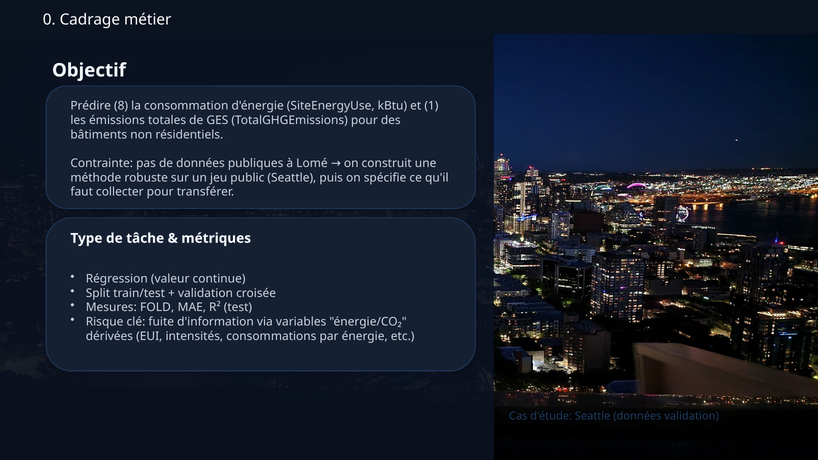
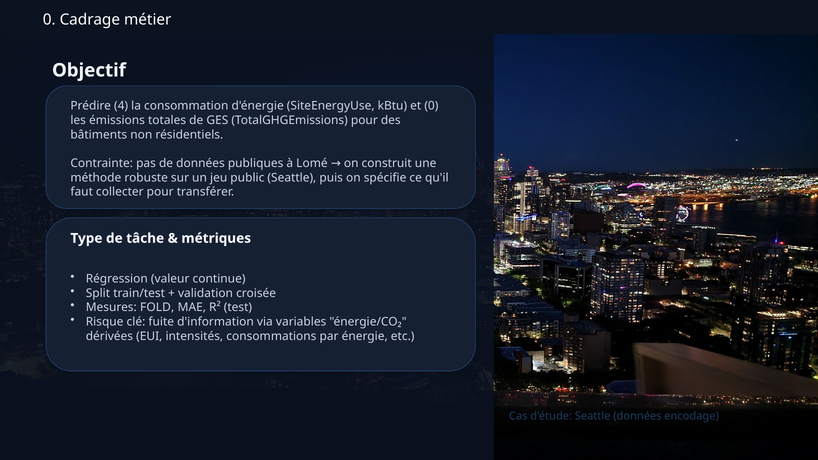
8: 8 -> 4 (121, 106)
et 1: 1 -> 0 (431, 106)
données validation: validation -> encodage (692, 416)
